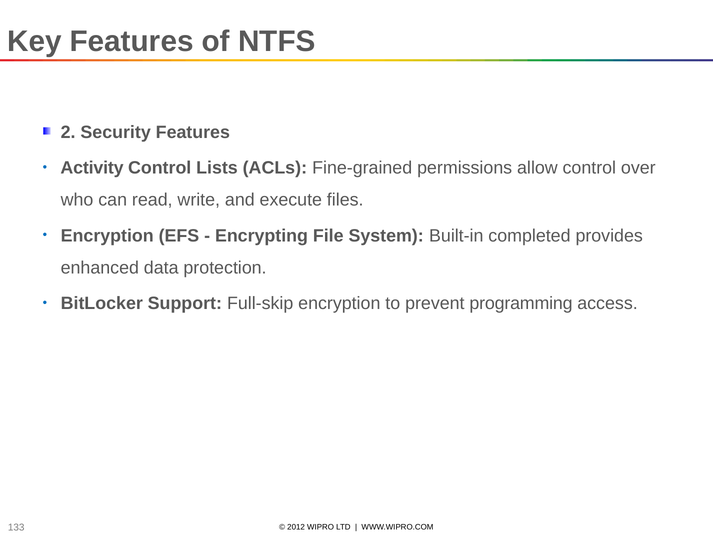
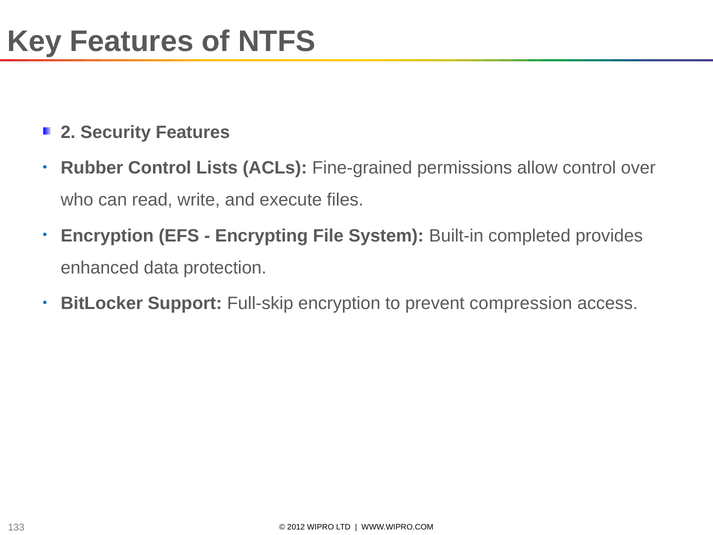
Activity: Activity -> Rubber (92, 168)
programming: programming -> compression (521, 303)
